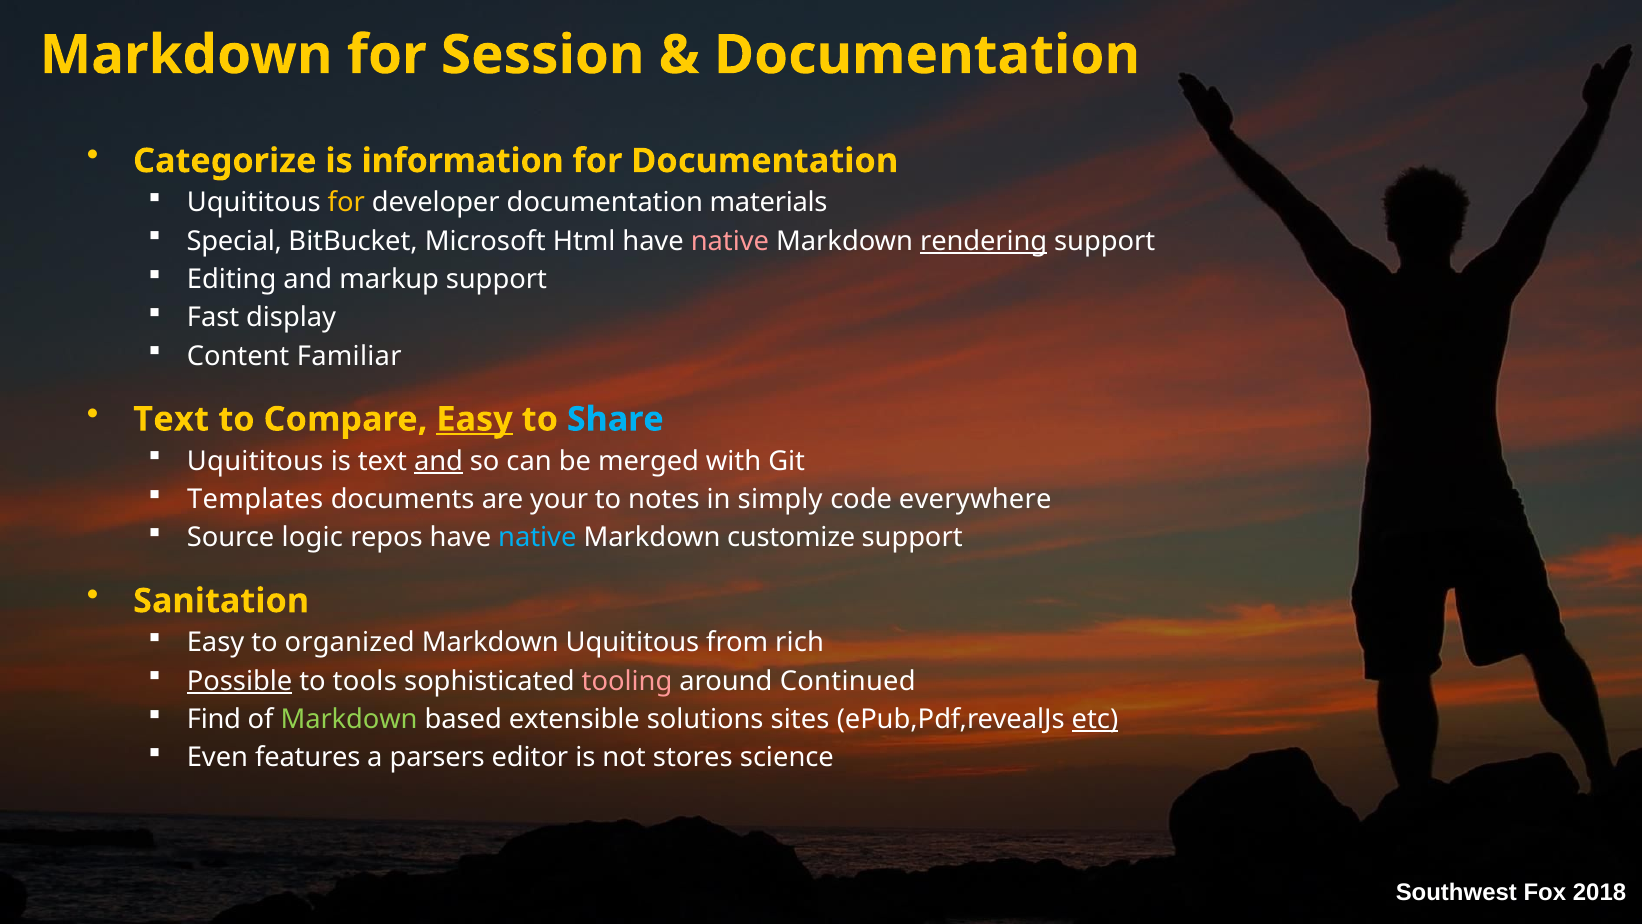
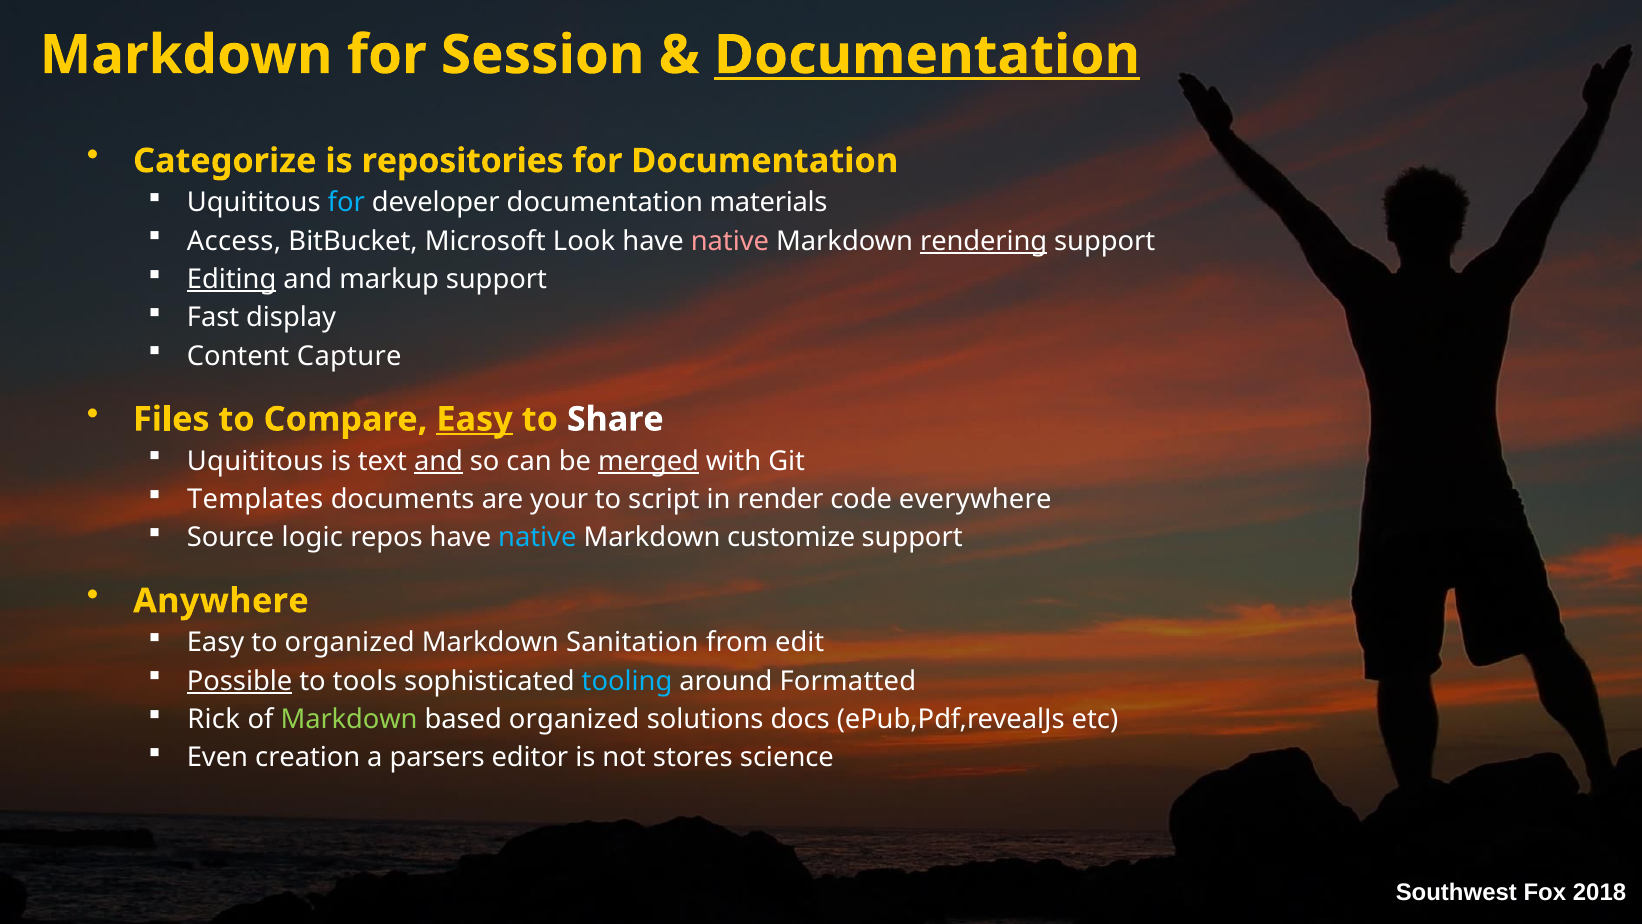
Documentation underline: none -> present (927, 55)
information: information -> repositories (463, 161)
for colour: yellow -> light blue (346, 203)
Special: Special -> Access (234, 241)
Html: Html -> Look (584, 241)
Editing underline: none -> present (232, 279)
Familiar: Familiar -> Capture (349, 356)
Text: Text -> Files (171, 419)
Share colour: light blue -> white (615, 419)
merged underline: none -> present (649, 461)
notes: notes -> script (664, 499)
simply: simply -> render (780, 499)
Sanitation: Sanitation -> Anywhere (221, 601)
Markdown Uquititous: Uquititous -> Sanitation (632, 643)
rich: rich -> edit (800, 643)
tooling colour: pink -> light blue (627, 681)
Continued: Continued -> Formatted (848, 681)
Find: Find -> Rick (214, 719)
based extensible: extensible -> organized (574, 719)
sites: sites -> docs (800, 719)
etc underline: present -> none (1095, 719)
features: features -> creation (308, 758)
